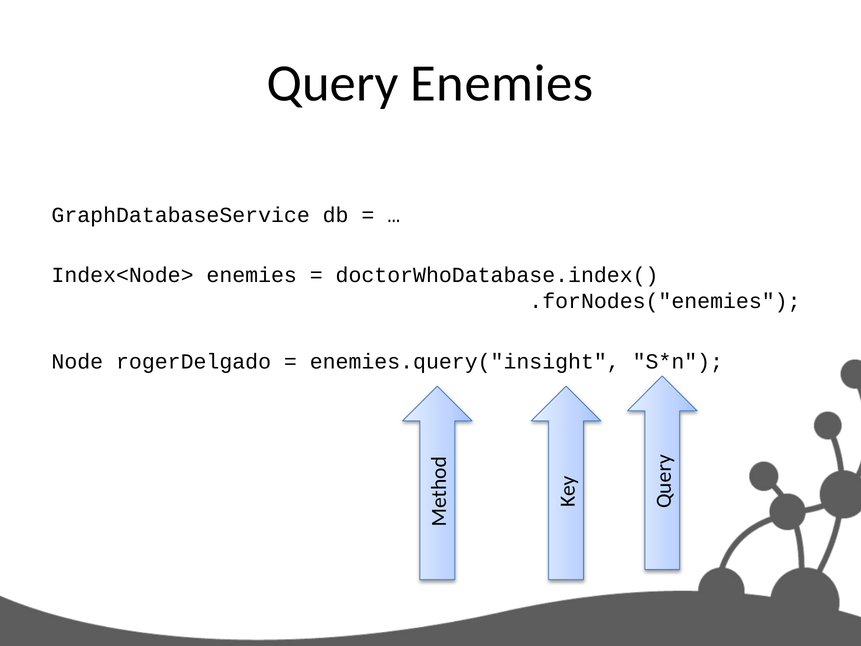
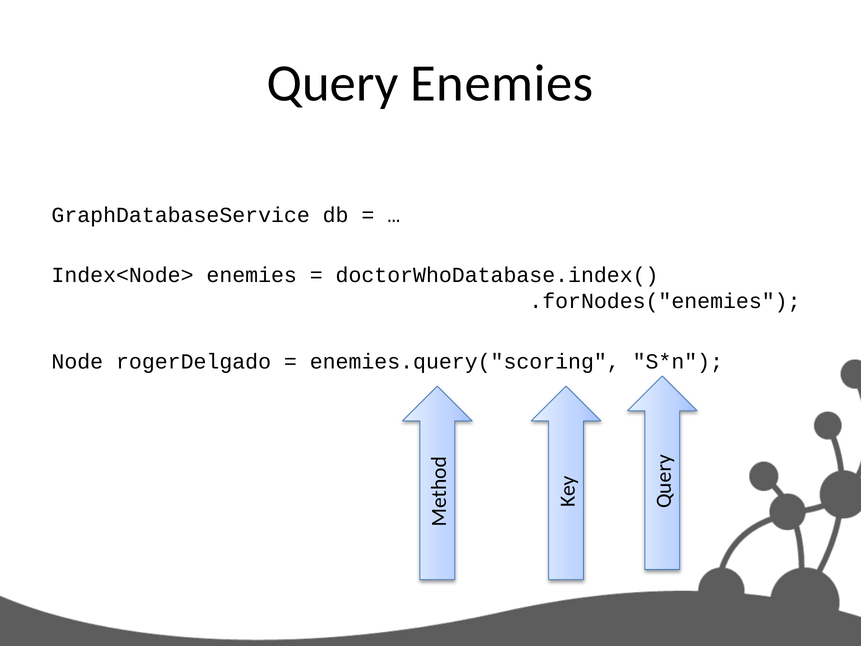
enemies.query("insight: enemies.query("insight -> enemies.query("scoring (465, 361)
